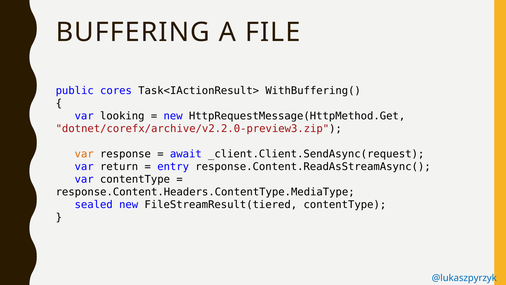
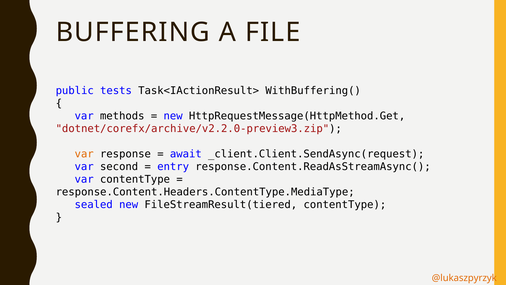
cores: cores -> tests (116, 91)
looking: looking -> methods (122, 116)
return: return -> second (119, 166)
@lukaszpyrzyk colour: blue -> orange (464, 278)
